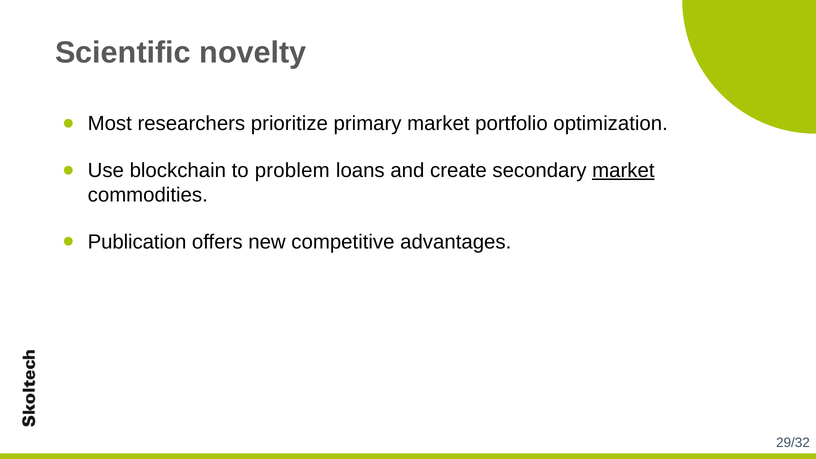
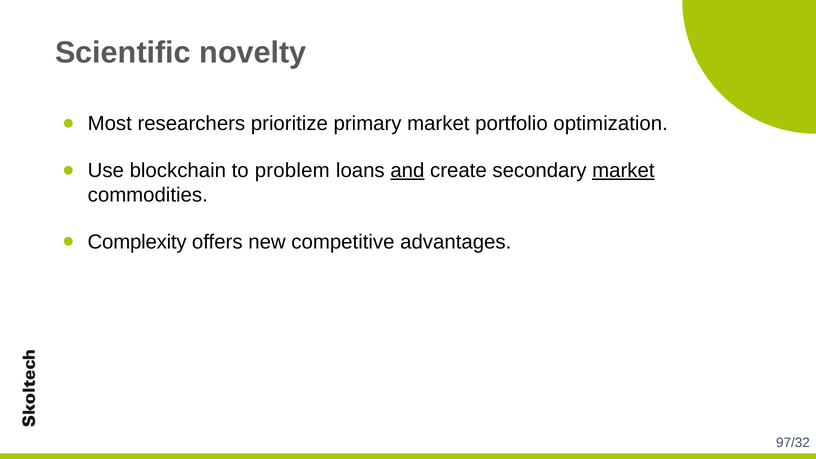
and underline: none -> present (407, 171)
Publication: Publication -> Complexity (137, 242)
29/32: 29/32 -> 97/32 (793, 443)
